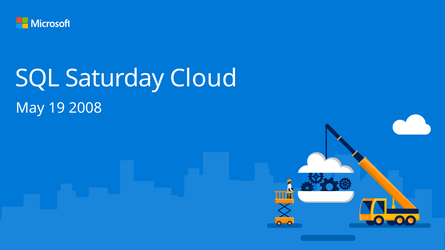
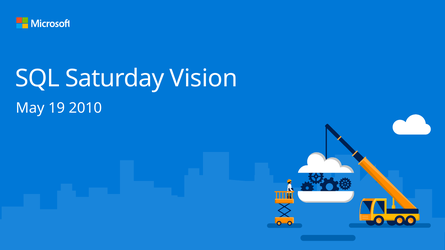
Cloud: Cloud -> Vision (204, 78)
2008: 2008 -> 2010 (85, 108)
